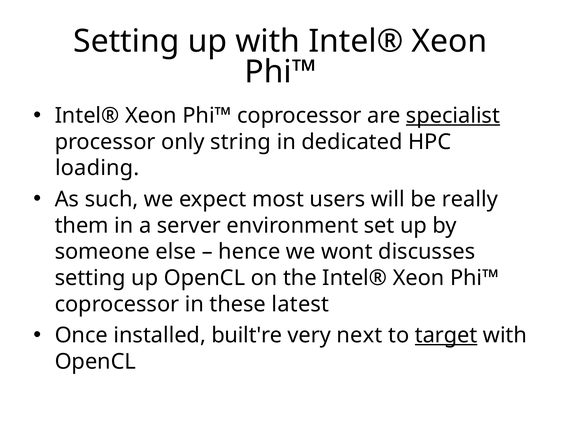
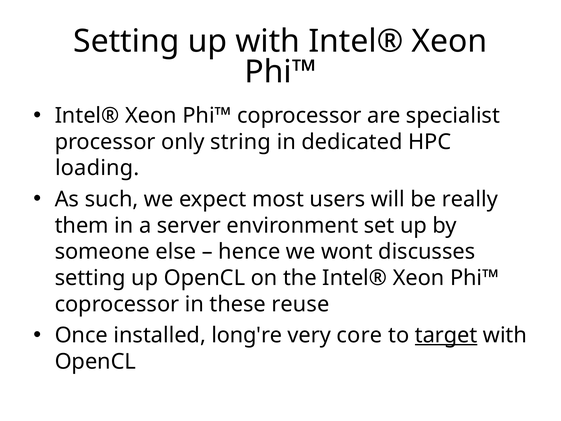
specialist underline: present -> none (453, 116)
latest: latest -> reuse (300, 304)
built're: built're -> long're (247, 335)
next: next -> core (359, 335)
